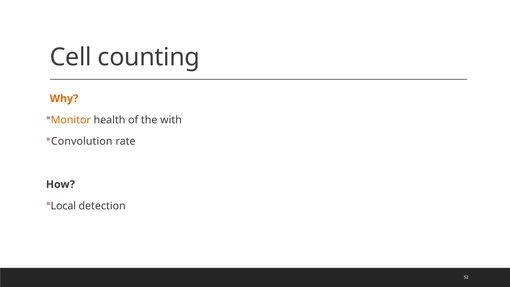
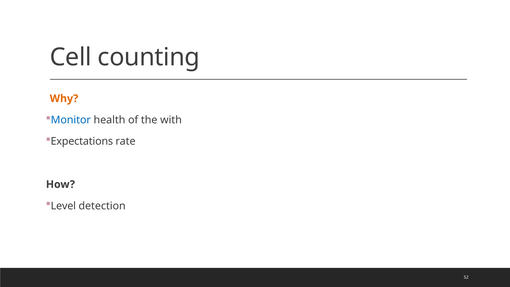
Monitor colour: orange -> blue (71, 120)
Convolution: Convolution -> Expectations (82, 141)
Local: Local -> Level (63, 206)
